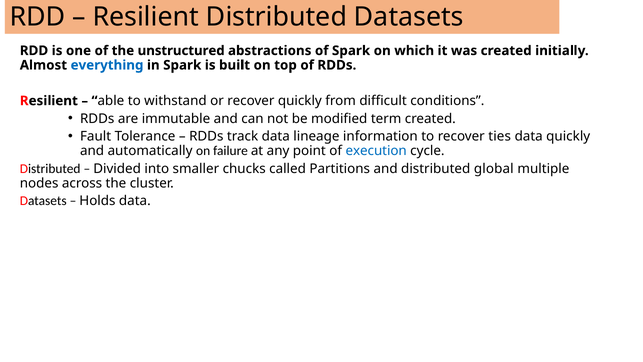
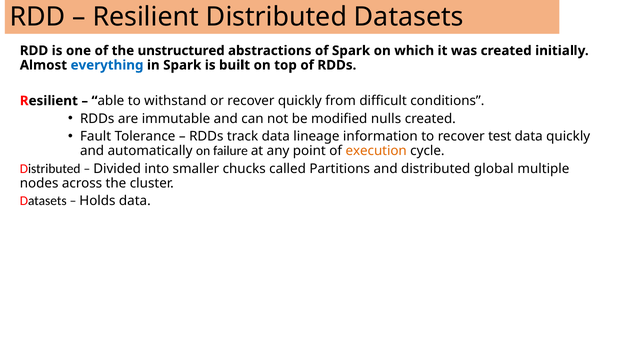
term: term -> nulls (386, 119)
ties: ties -> test (500, 136)
execution colour: blue -> orange (376, 151)
